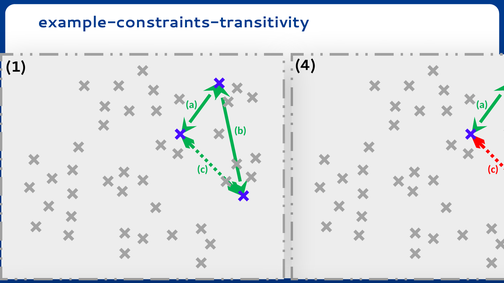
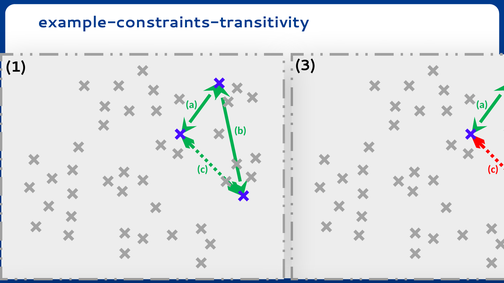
4: 4 -> 3 (305, 65)
